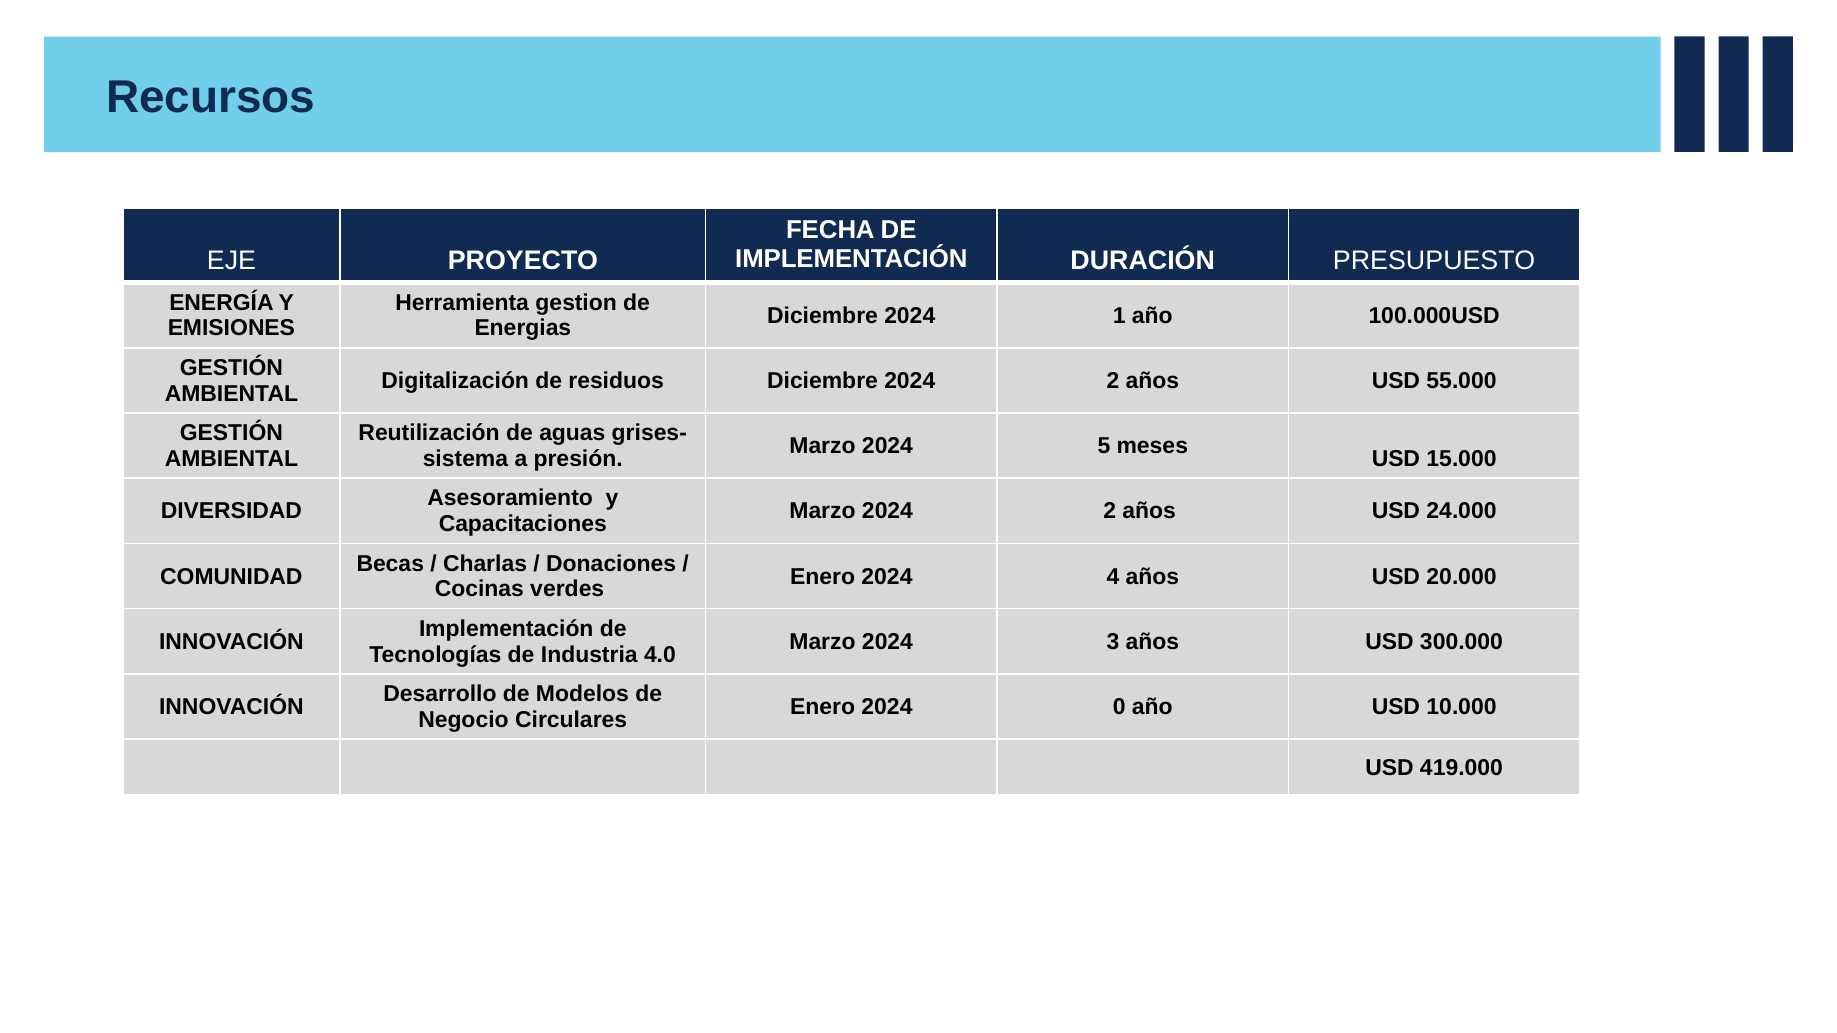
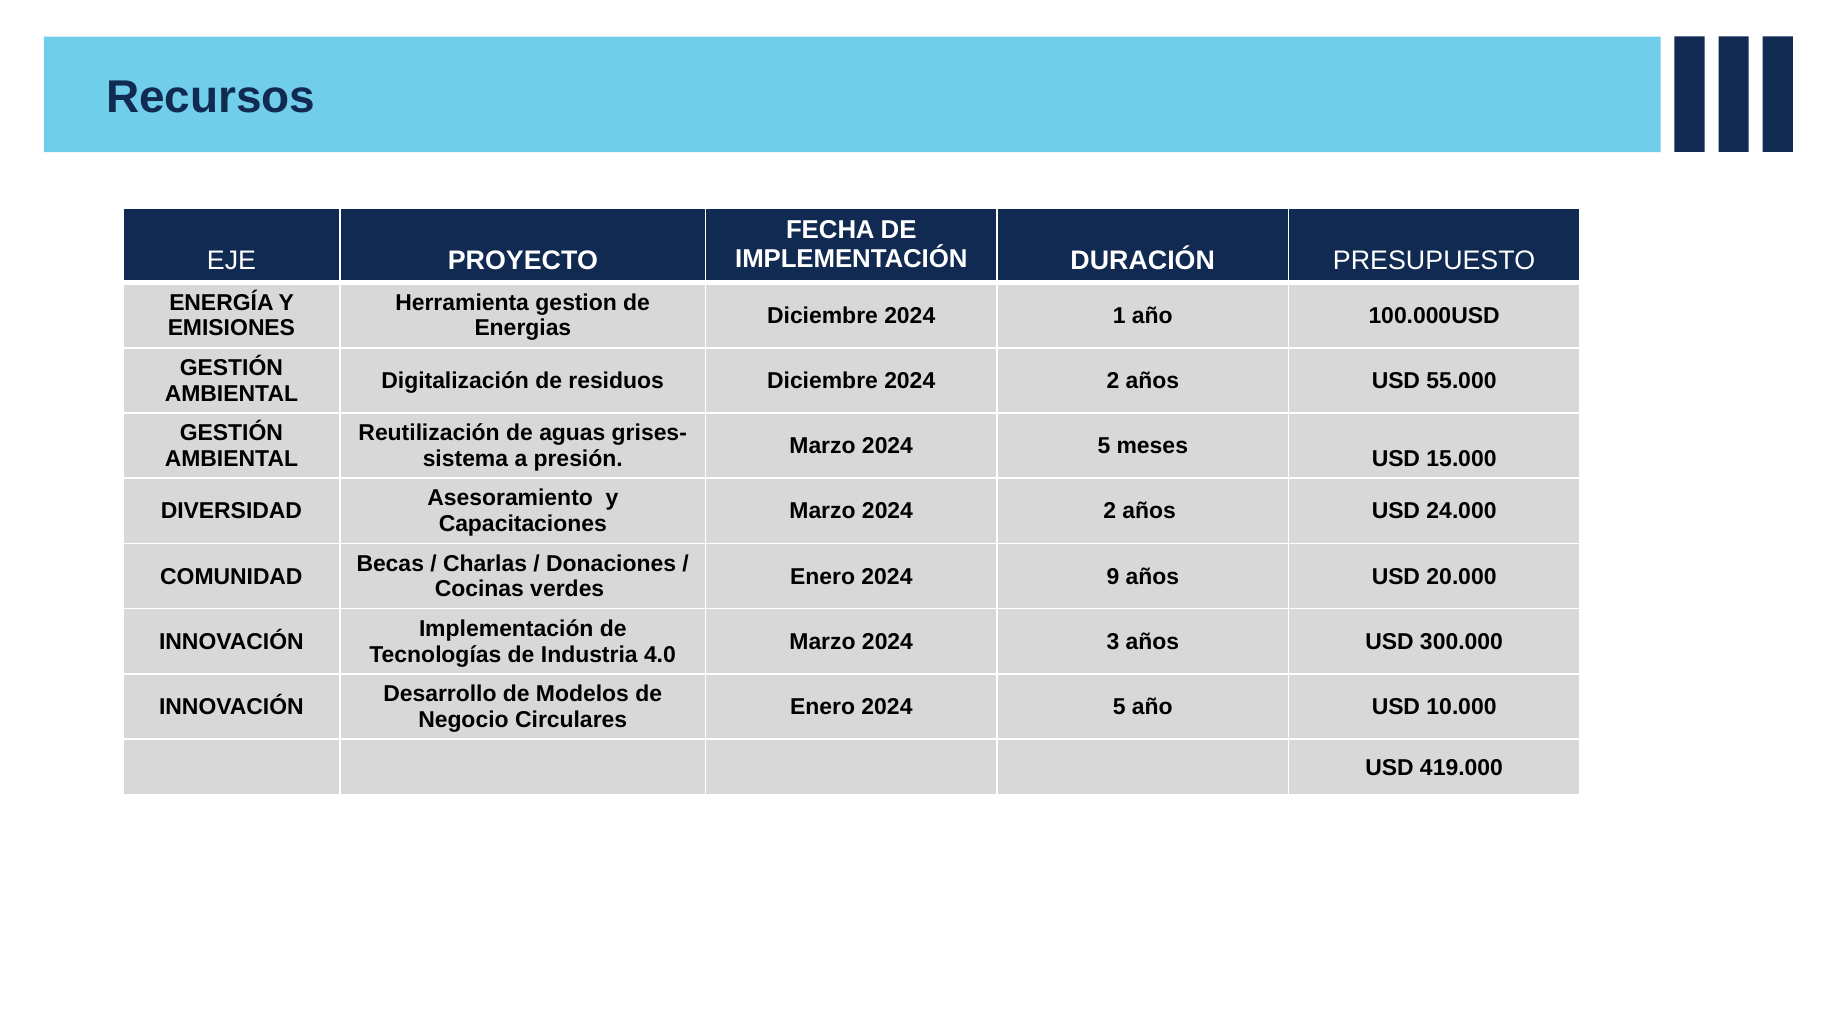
4: 4 -> 9 (1113, 577)
Enero 2024 0: 0 -> 5 (1119, 707)
